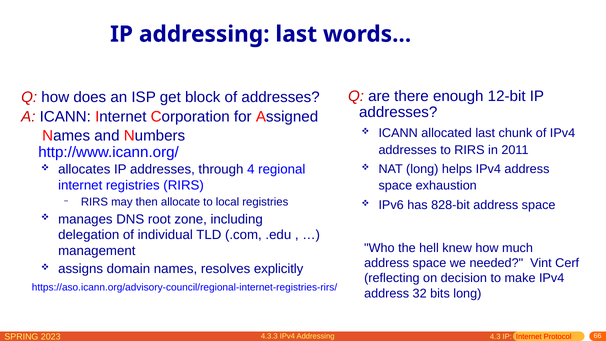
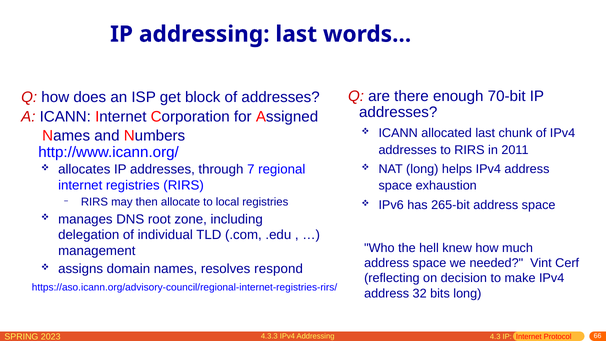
12-bit: 12-bit -> 70-bit (507, 96)
4: 4 -> 7 (251, 170)
828-bit: 828-bit -> 265-bit (450, 205)
explicitly: explicitly -> respond (279, 269)
